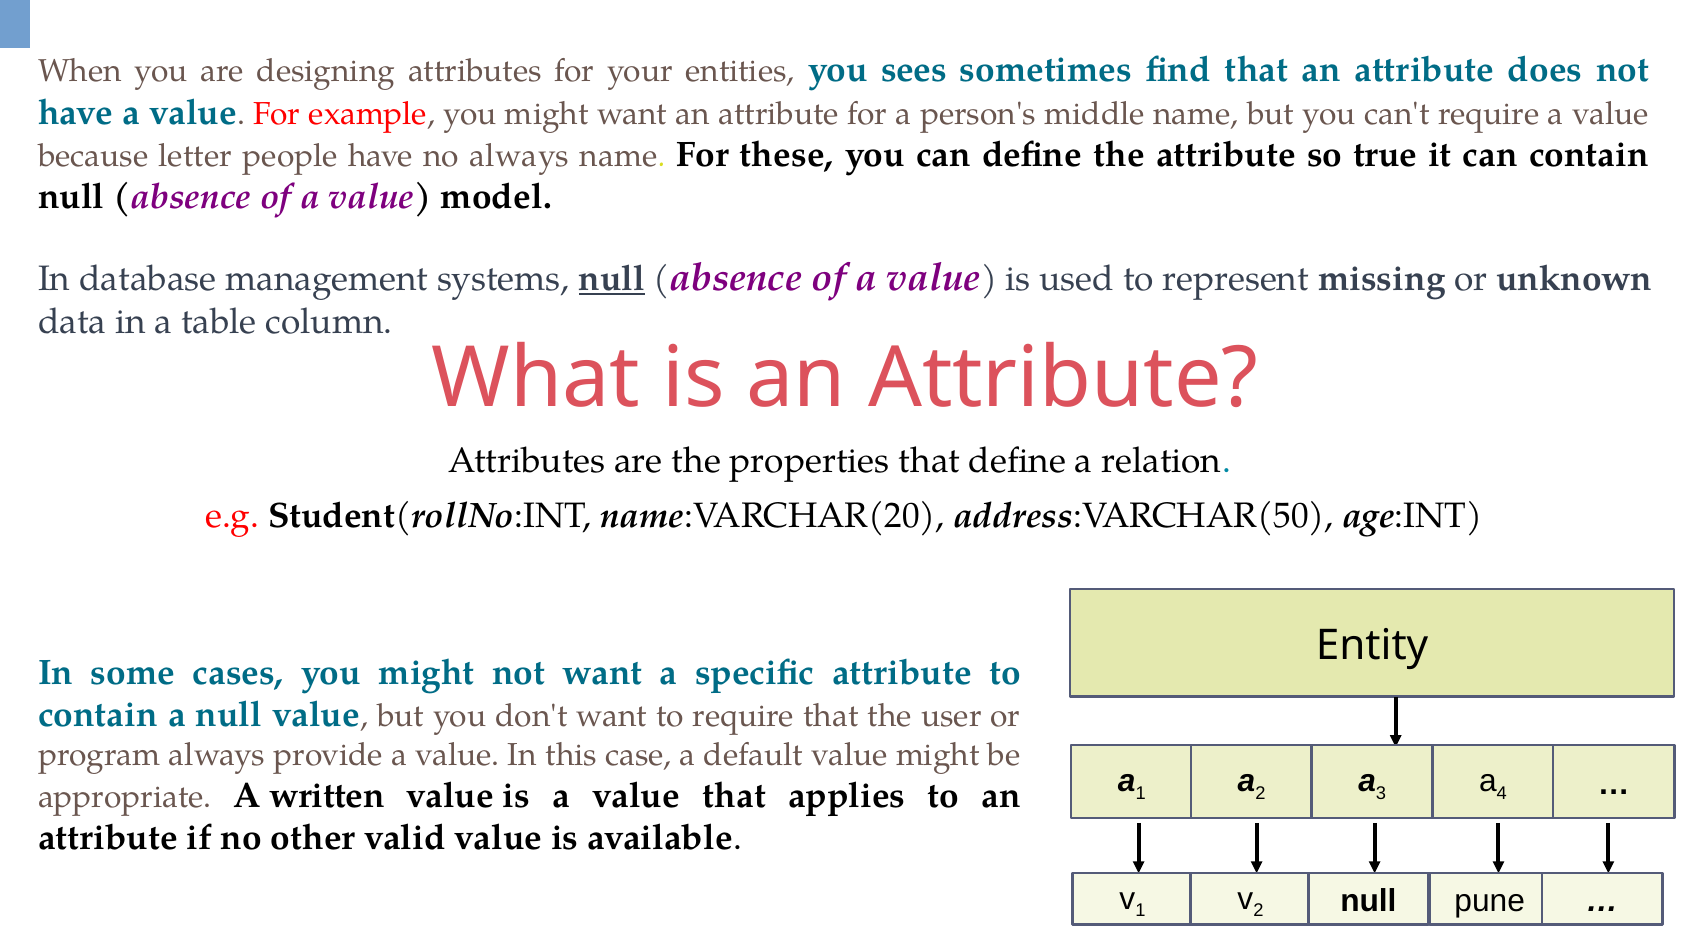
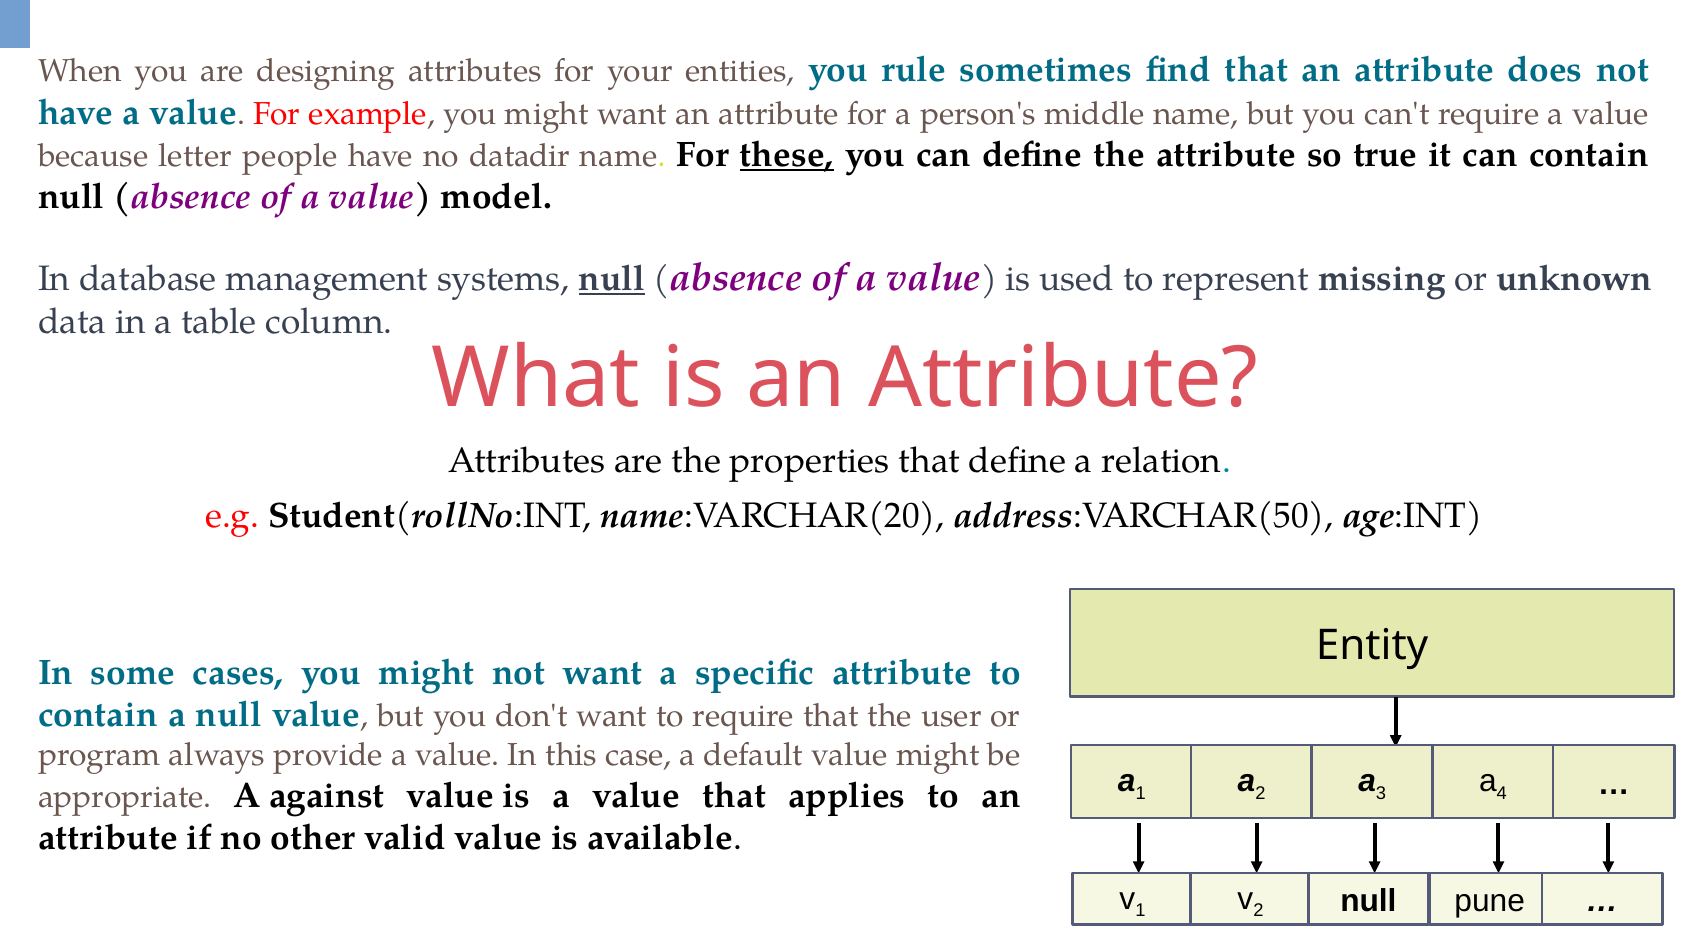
sees: sees -> rule (914, 70)
no always: always -> datadir (520, 156)
these underline: none -> present (787, 155)
written: written -> against (327, 796)
